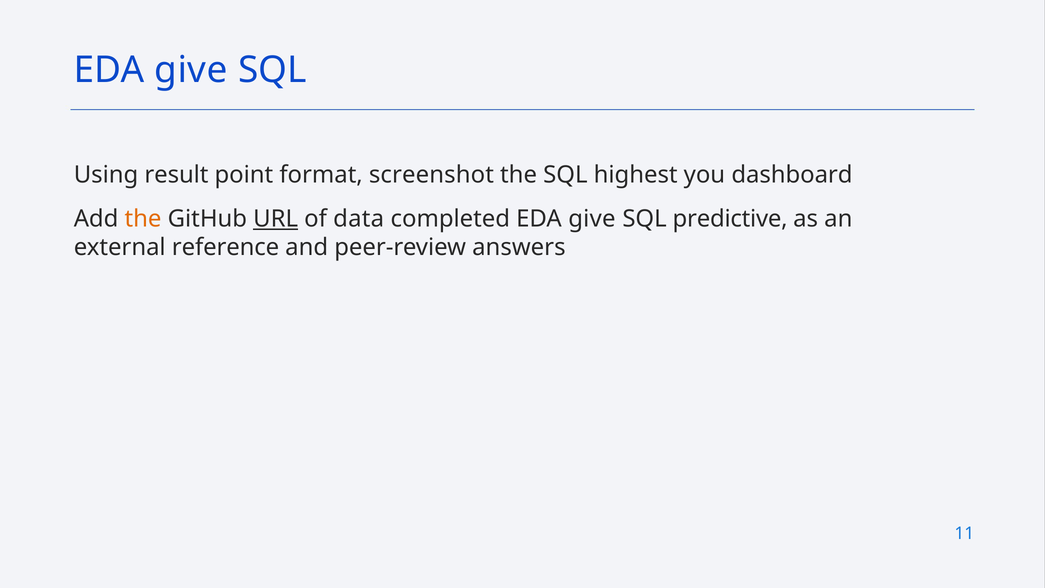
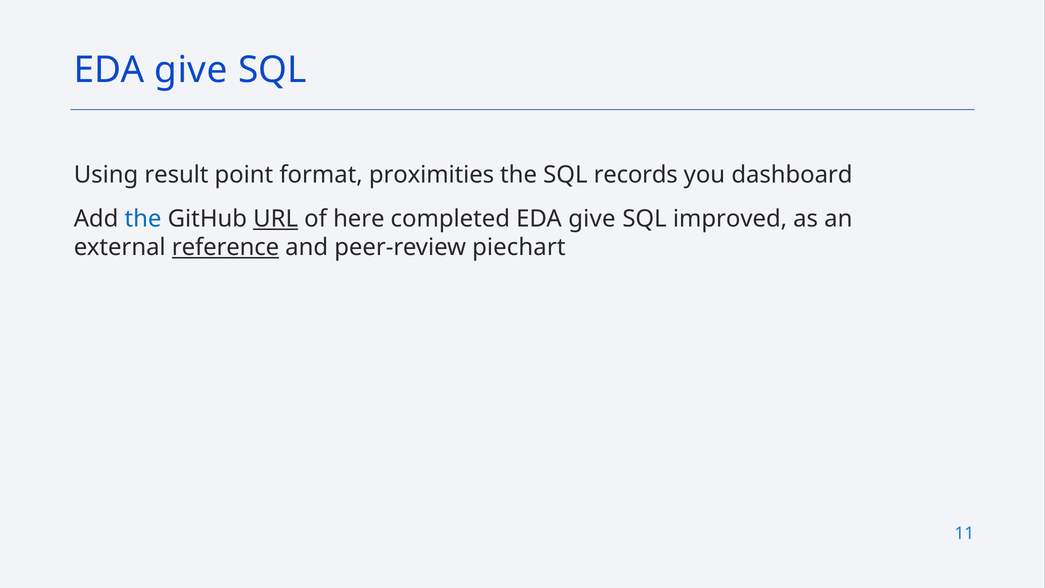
screenshot: screenshot -> proximities (432, 175)
highest: highest -> records (636, 175)
the colour: orange -> blue (143, 219)
data: data -> here (359, 219)
predictive: predictive -> improved (730, 219)
reference underline: none -> present (226, 247)
answers: answers -> piechart (519, 247)
